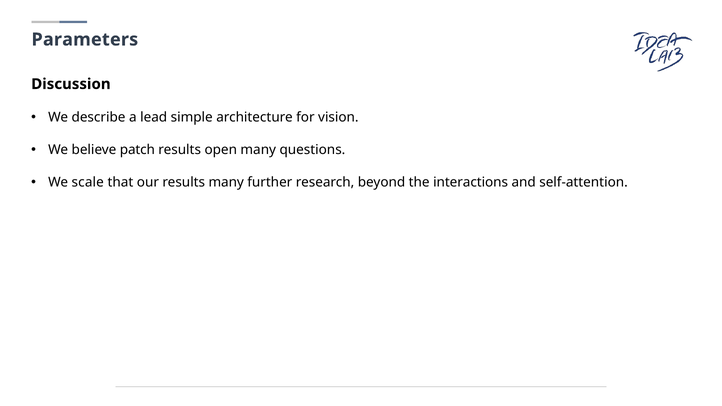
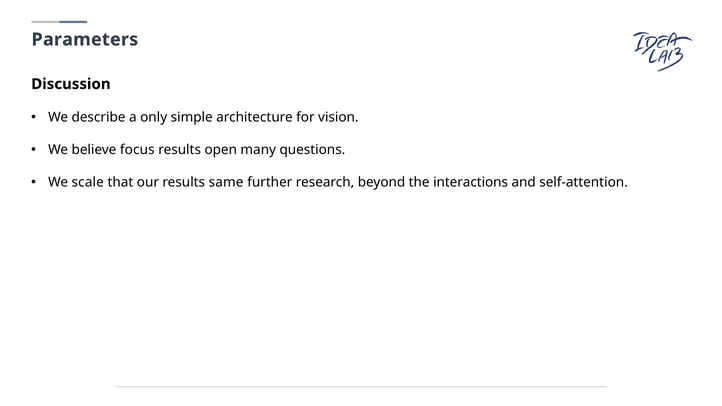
lead: lead -> only (154, 117)
patch: patch -> focus (137, 150)
results many: many -> same (226, 182)
